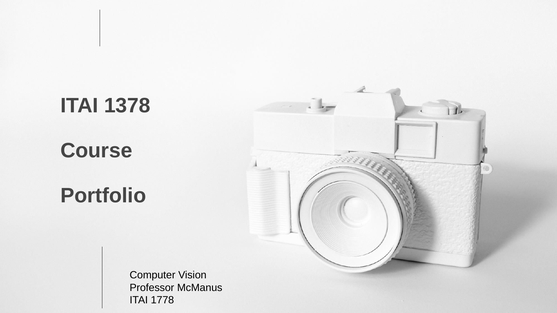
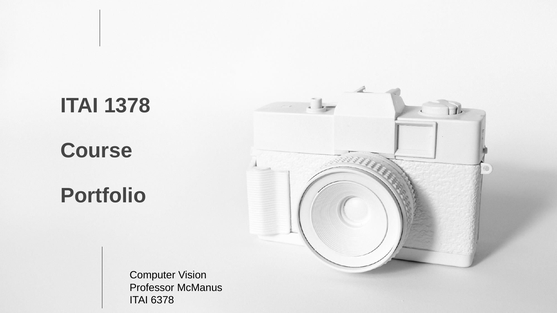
1778: 1778 -> 6378 (162, 300)
